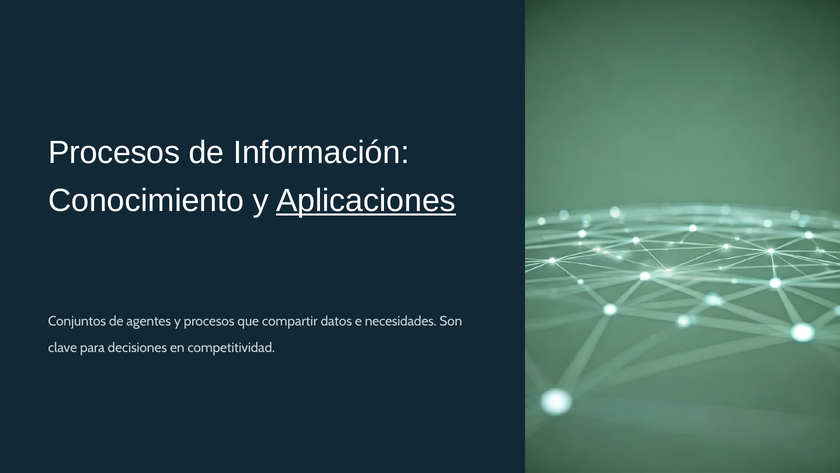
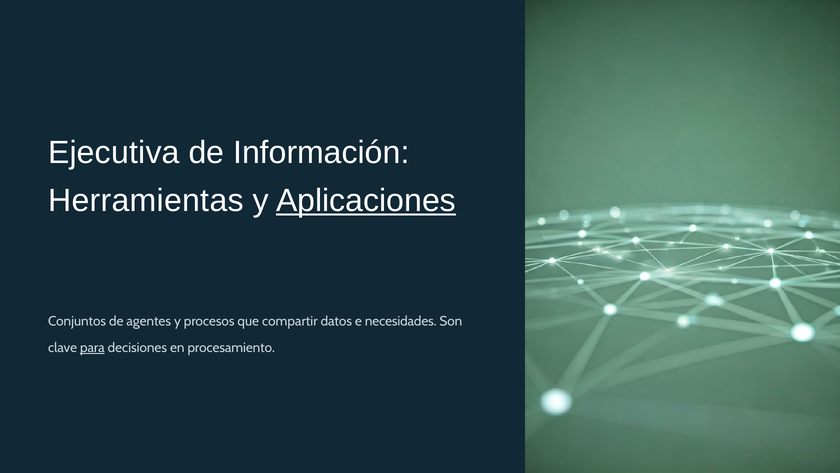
Procesos: Procesos -> Ejecutiva (114, 152)
Conocimiento: Conocimiento -> Herramientas (146, 200)
para underline: none -> present (92, 347)
competitividad: competitividad -> procesamiento (231, 347)
